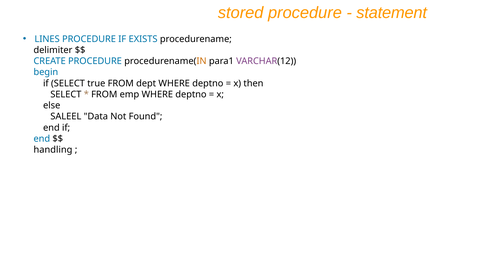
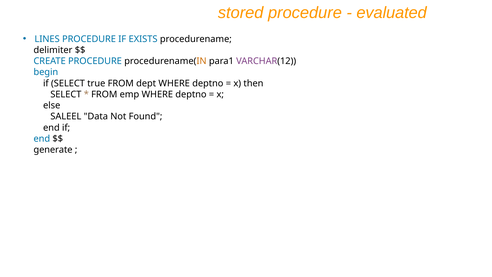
statement: statement -> evaluated (392, 13)
handling: handling -> generate (53, 150)
